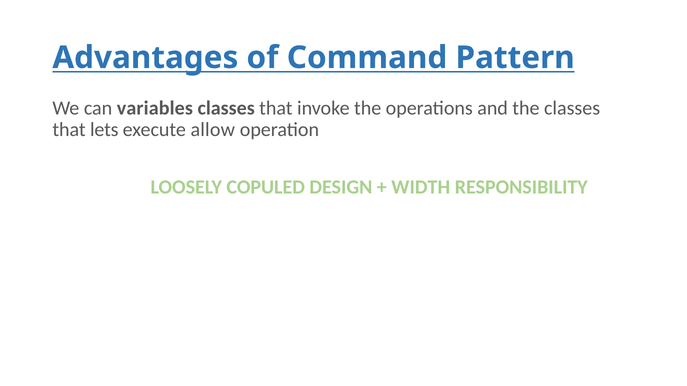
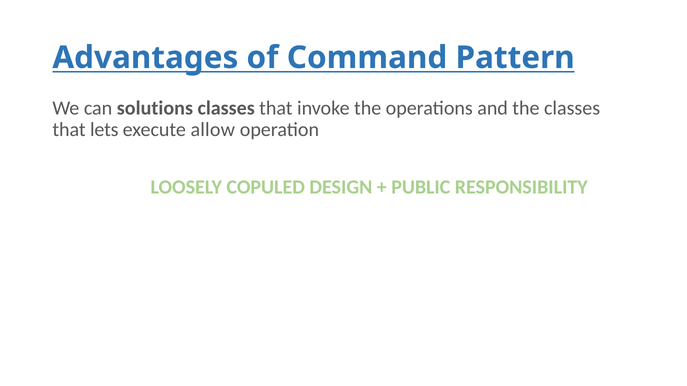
variables: variables -> solutions (155, 108)
WIDTH: WIDTH -> PUBLIC (421, 187)
